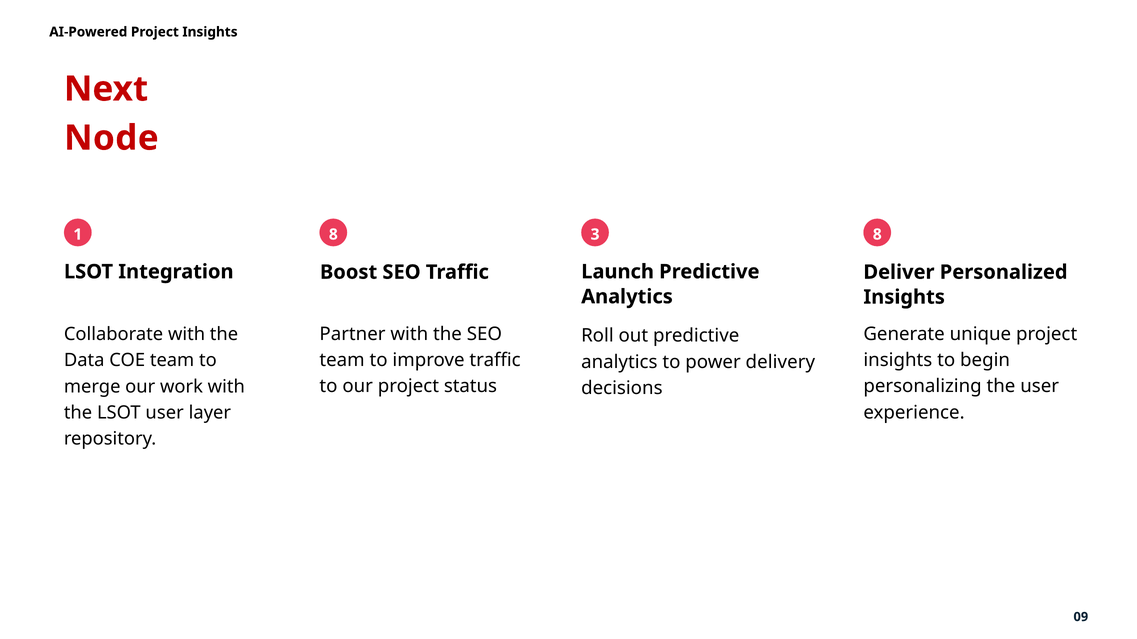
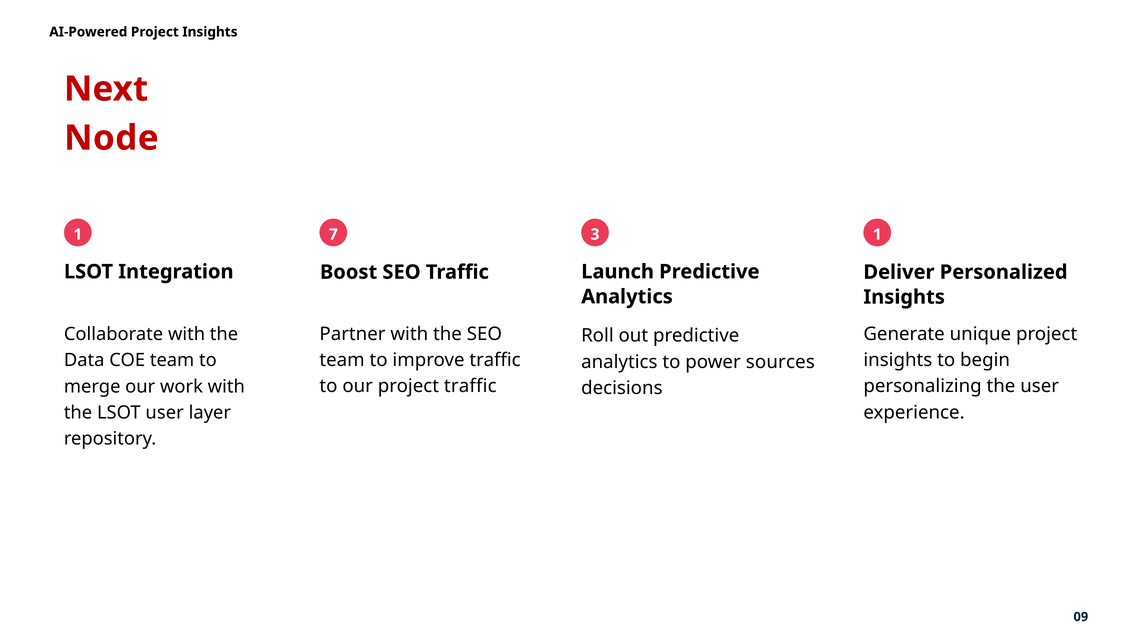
1 8: 8 -> 7 (333, 234)
3 8: 8 -> 1 (877, 234)
delivery: delivery -> sources (780, 362)
project status: status -> traffic (470, 386)
